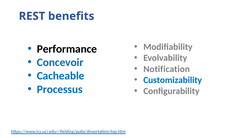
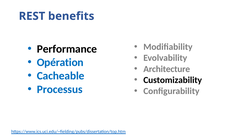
Concevoir: Concevoir -> Opération (60, 63)
Notification: Notification -> Architecture (167, 69)
Customizability colour: blue -> black (173, 80)
